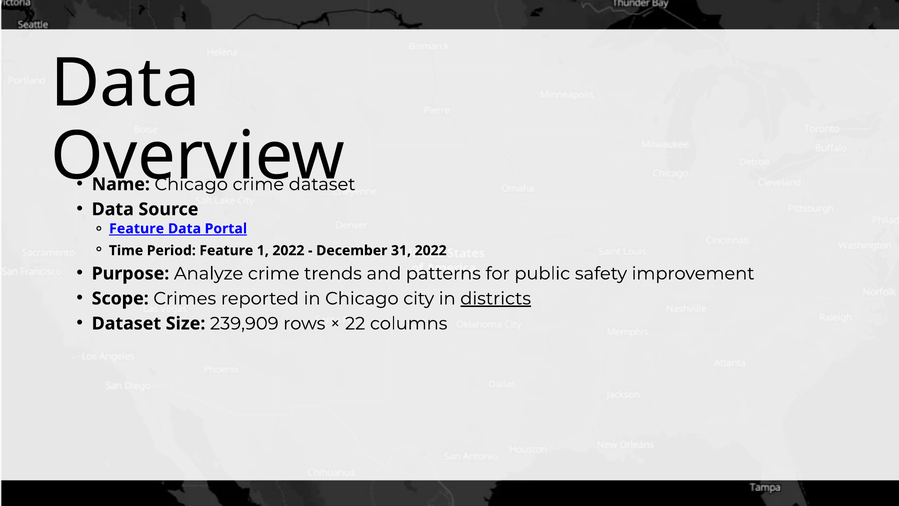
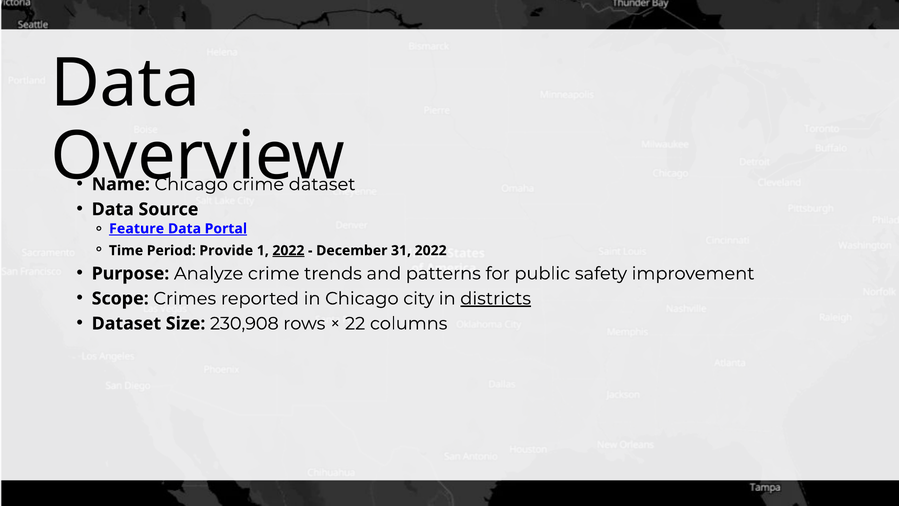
Period Feature: Feature -> Provide (226, 250)
2022 underline: none -> present (288, 250)
239,909: 239,909 -> 230,908 (244, 323)
